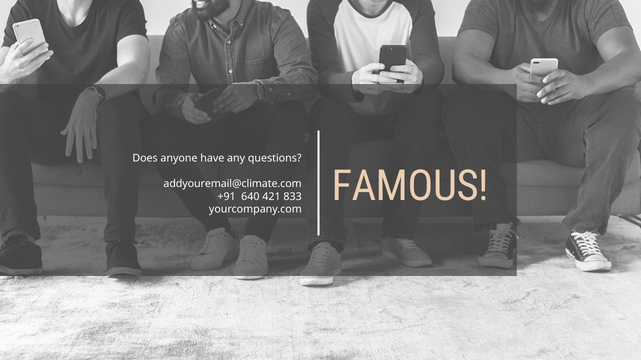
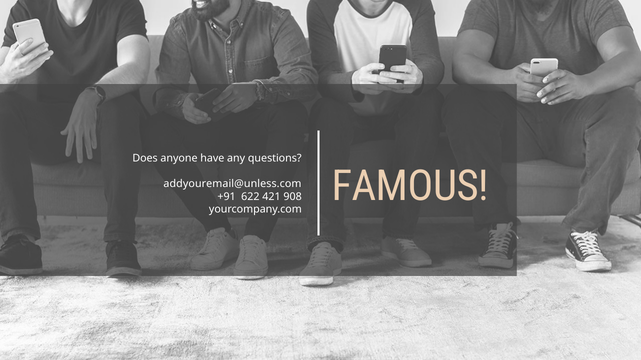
addyouremail@climate.com: addyouremail@climate.com -> addyouremail@unless.com (232, 184)
640: 640 -> 622 (250, 197)
833: 833 -> 908 (293, 197)
